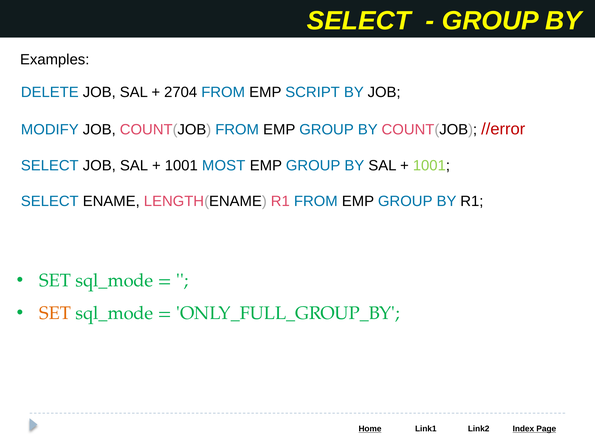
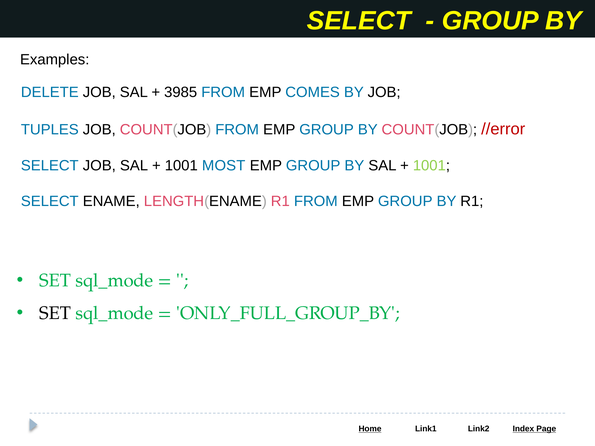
2704: 2704 -> 3985 (181, 92)
SCRIPT: SCRIPT -> COMES (313, 92)
MODIFY: MODIFY -> TUPLES (50, 130)
SET colour: orange -> black (55, 313)
